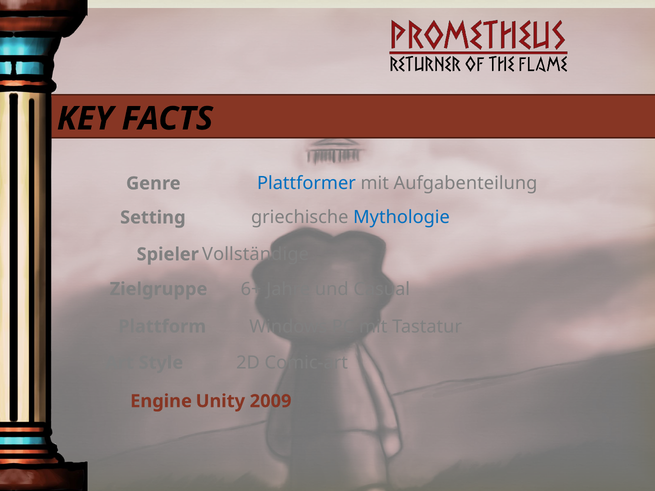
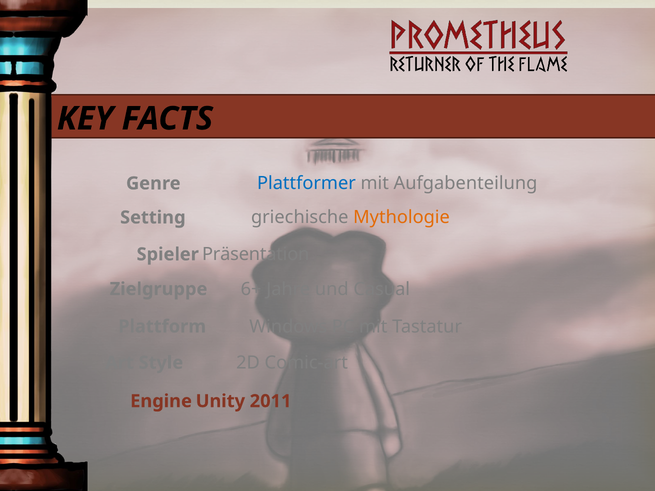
Mythologie colour: blue -> orange (402, 218)
Vollständige: Vollständige -> Präsentation (256, 254)
2009: 2009 -> 2011 (271, 401)
